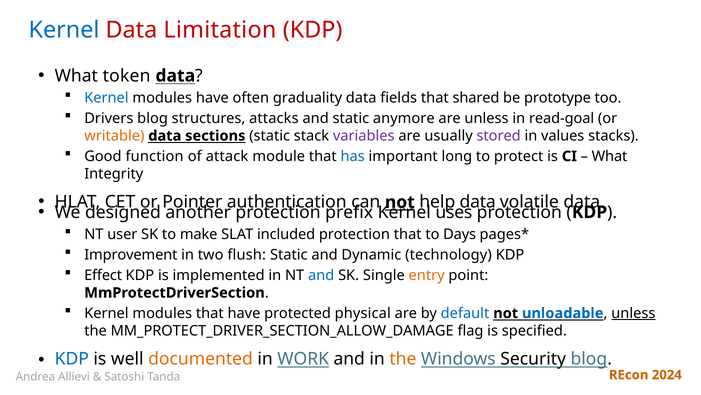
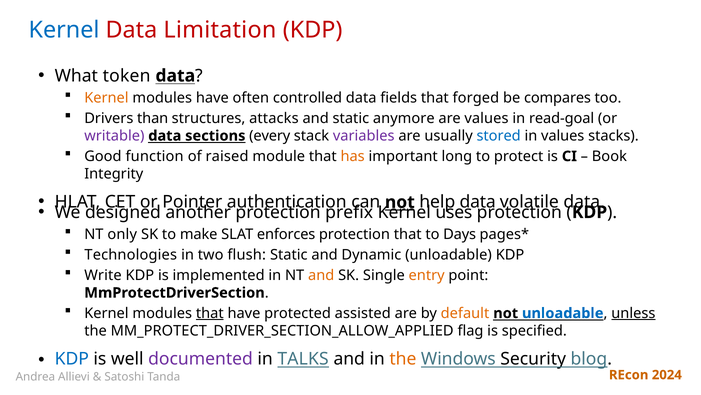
Kernel colour: blue -> orange (106, 98)
graduality: graduality -> controlled (307, 98)
shared: shared -> forged (476, 98)
prototype: prototype -> compares (558, 98)
Drivers blog: blog -> than (153, 118)
are unless: unless -> values (486, 118)
writable colour: orange -> purple (114, 136)
sections static: static -> every (270, 136)
stored colour: purple -> blue (499, 136)
attack: attack -> raised (227, 156)
has colour: blue -> orange (353, 156)
What: What -> Book (609, 156)
user: user -> only (122, 234)
included: included -> enforces (286, 234)
Improvement: Improvement -> Technologies (131, 254)
Dynamic technology: technology -> unloadable (448, 254)
Effect: Effect -> Write (103, 275)
and colour: blue -> orange (321, 275)
that underline: none -> present (210, 313)
physical: physical -> assisted (363, 313)
default colour: blue -> orange (465, 313)
MM_PROTECT_DRIVER_SECTION_ALLOW_DAMAGE: MM_PROTECT_DRIVER_SECTION_ALLOW_DAMAGE -> MM_PROTECT_DRIVER_SECTION_ALLOW_APPLIED (282, 330)
documented colour: orange -> purple (201, 359)
WORK: WORK -> TALKS (303, 359)
